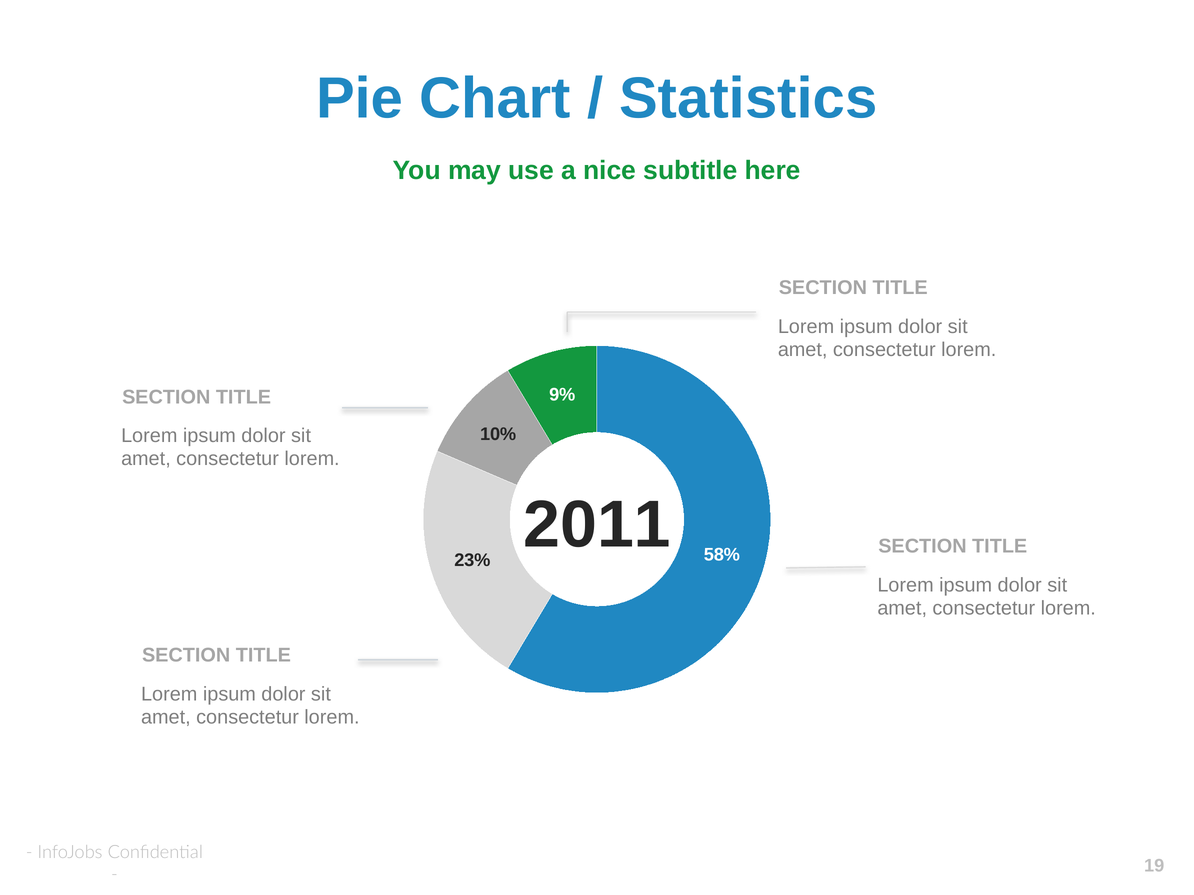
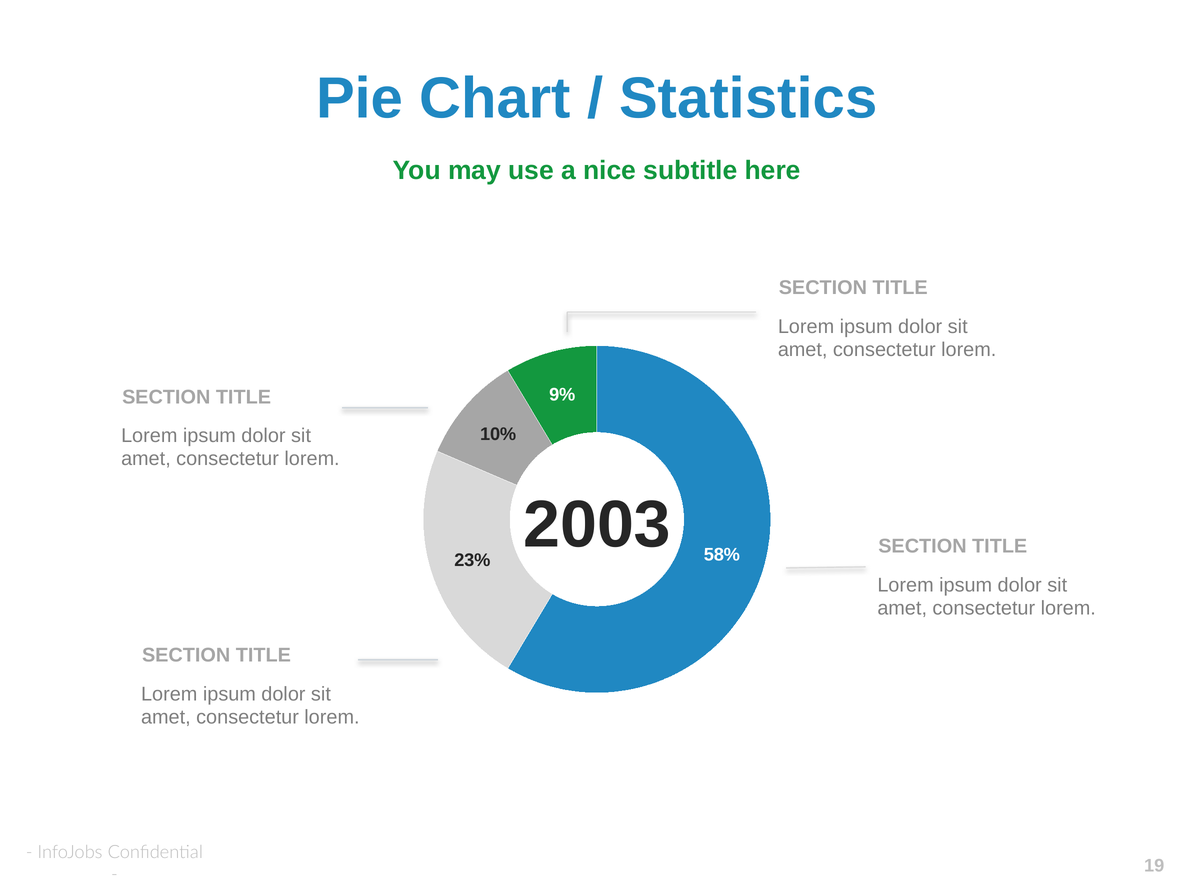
2011: 2011 -> 2003 (597, 525)
